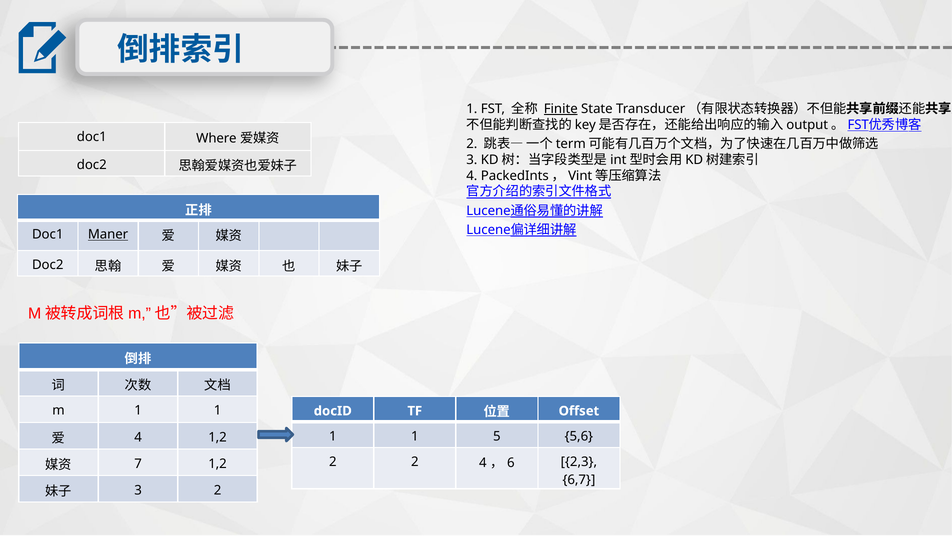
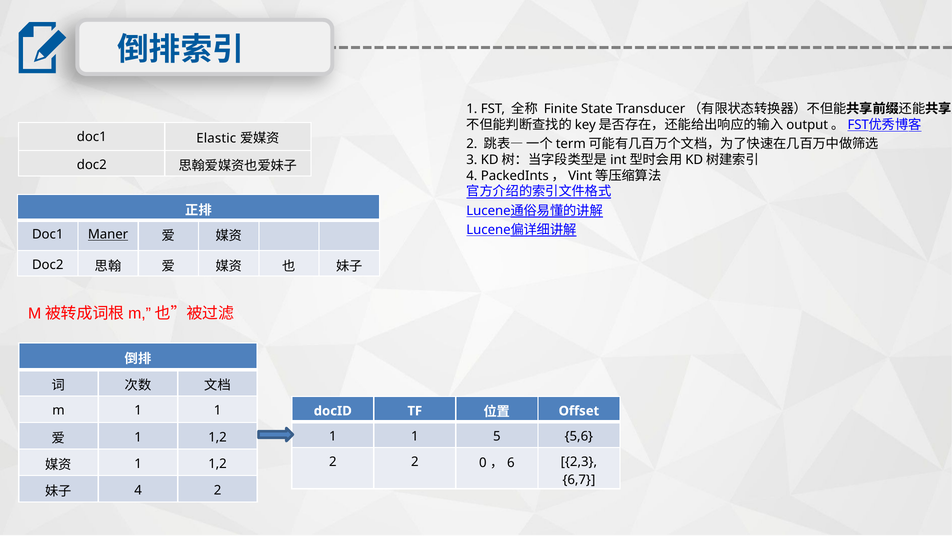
Finite underline: present -> none (561, 109)
Where: Where -> Elastic (216, 138)
4: 4 -> 1 (138, 437)
2 4: 4 -> 0 (483, 463)
7: 7 -> 1 (138, 463)
3: 3 -> 4 (138, 490)
